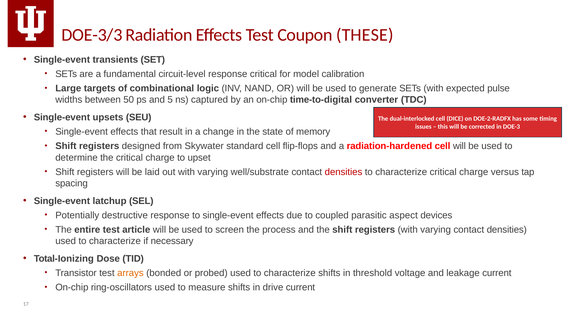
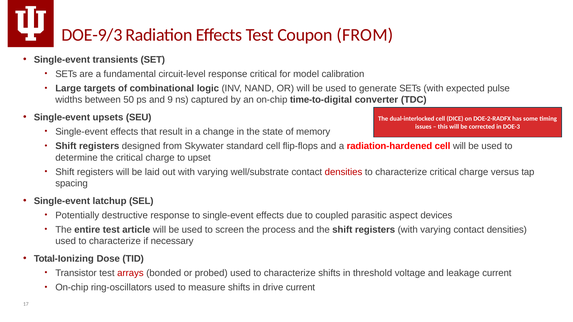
DOE-3/3: DOE-3/3 -> DOE-9/3 (92, 35)
Coupon THESE: THESE -> FROM (365, 35)
5: 5 -> 9 (170, 100)
arrays colour: orange -> red (130, 273)
